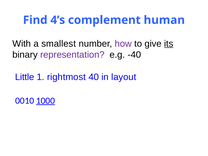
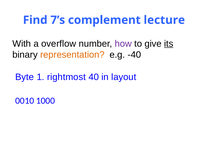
4’s: 4’s -> 7’s (58, 20)
human: human -> lecture (164, 20)
smallest: smallest -> overflow (59, 44)
representation colour: purple -> orange (72, 55)
Little: Little -> Byte (25, 77)
1000 underline: present -> none (45, 101)
